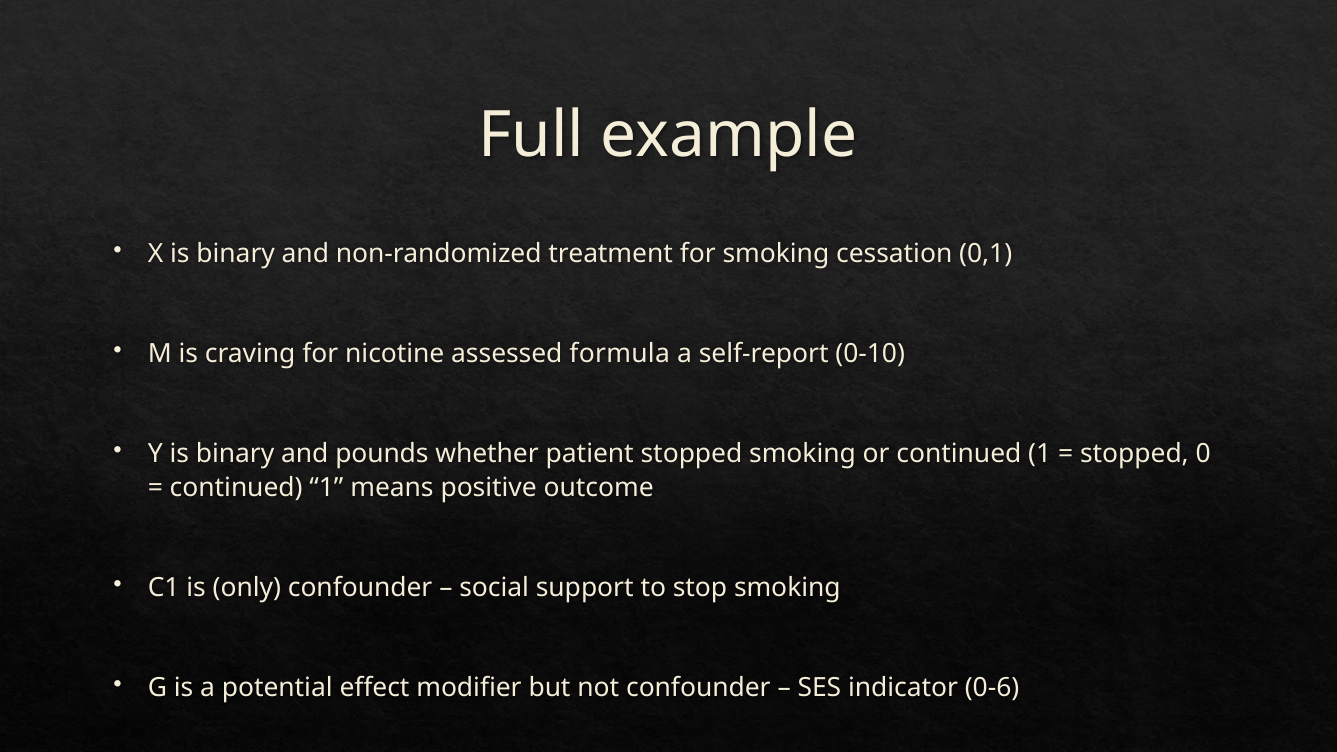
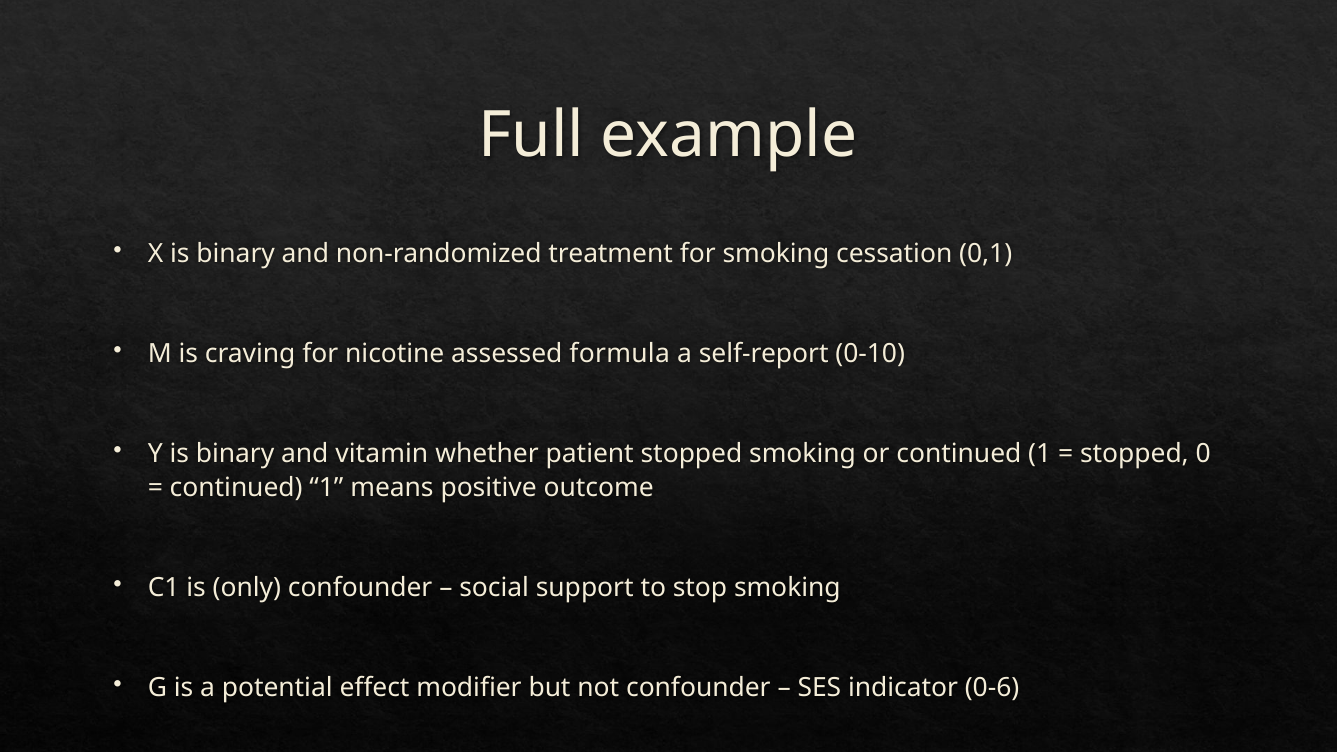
pounds: pounds -> vitamin (382, 453)
